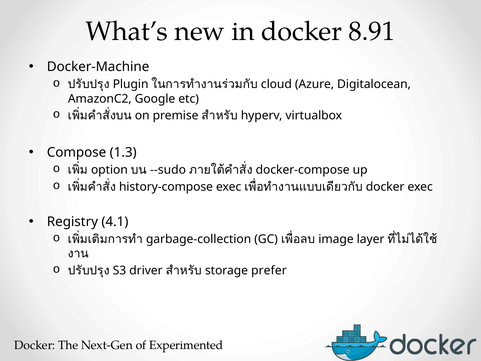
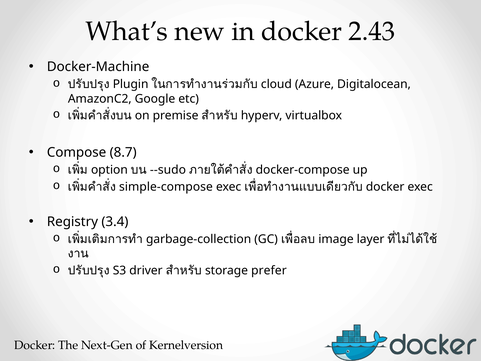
8.91: 8.91 -> 2.43 (372, 31)
1.3: 1.3 -> 8.7 (123, 152)
history-compose: history-compose -> simple-compose (166, 187)
4.1: 4.1 -> 3.4 (115, 222)
Experimented: Experimented -> Kernelversion (186, 345)
